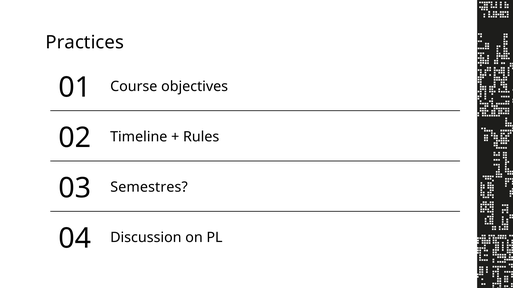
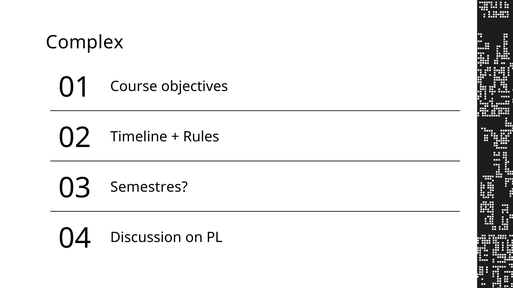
Practices: Practices -> Complex (85, 43)
